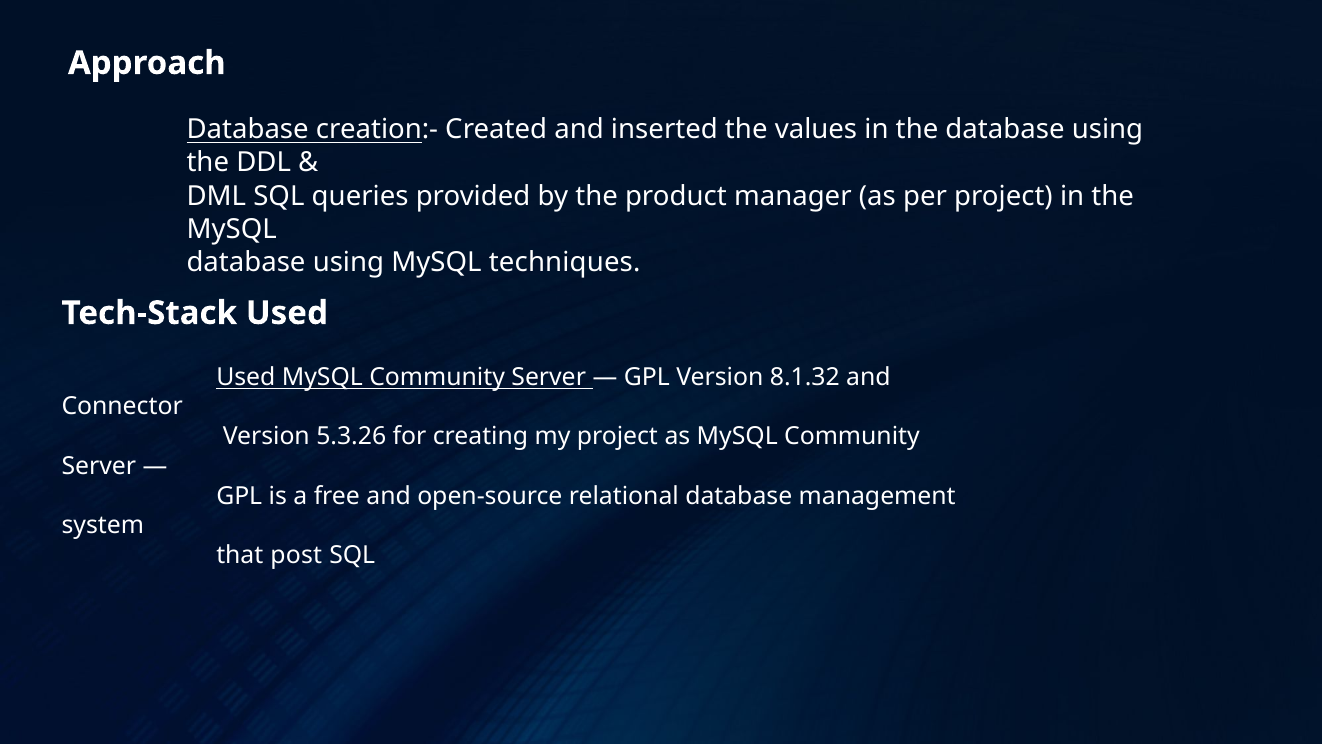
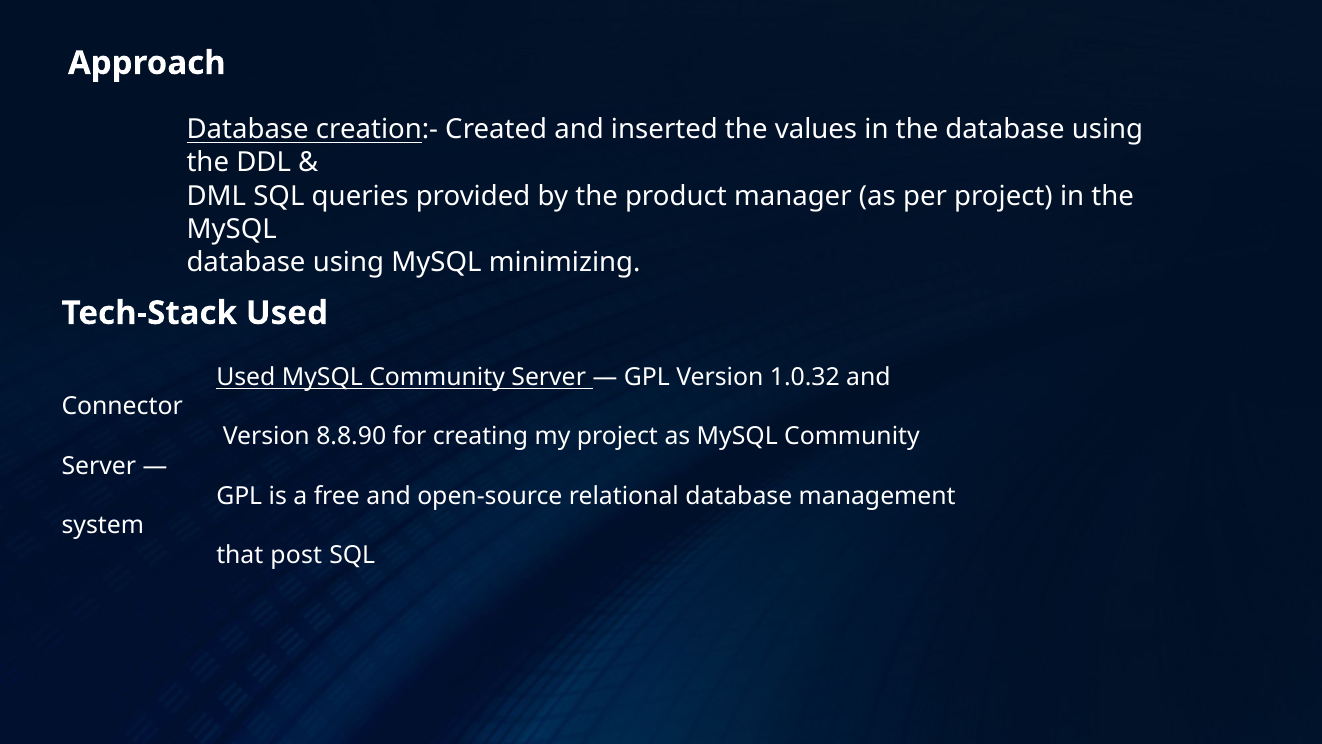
techniques: techniques -> minimizing (565, 262)
8.1.32: 8.1.32 -> 1.0.32 (805, 377)
5.3.26: 5.3.26 -> 8.8.90 (351, 436)
